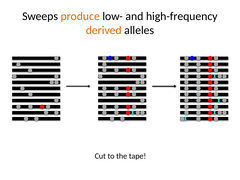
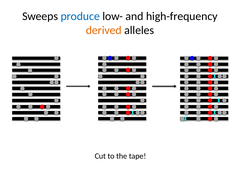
produce colour: orange -> blue (80, 16)
